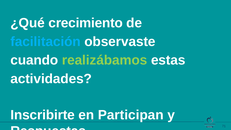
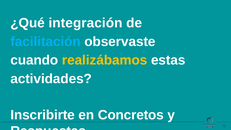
crecimiento: crecimiento -> integración (85, 23)
realizábamos colour: light green -> yellow (105, 60)
Participan: Participan -> Concretos (131, 115)
